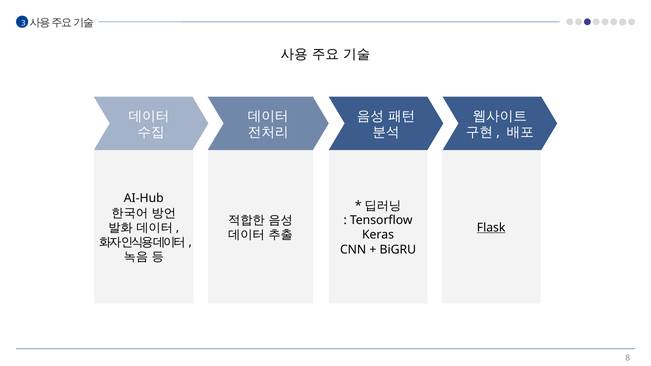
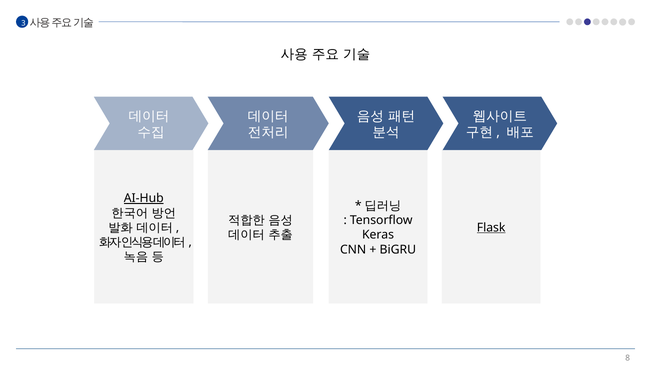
AI-Hub underline: none -> present (144, 198)
